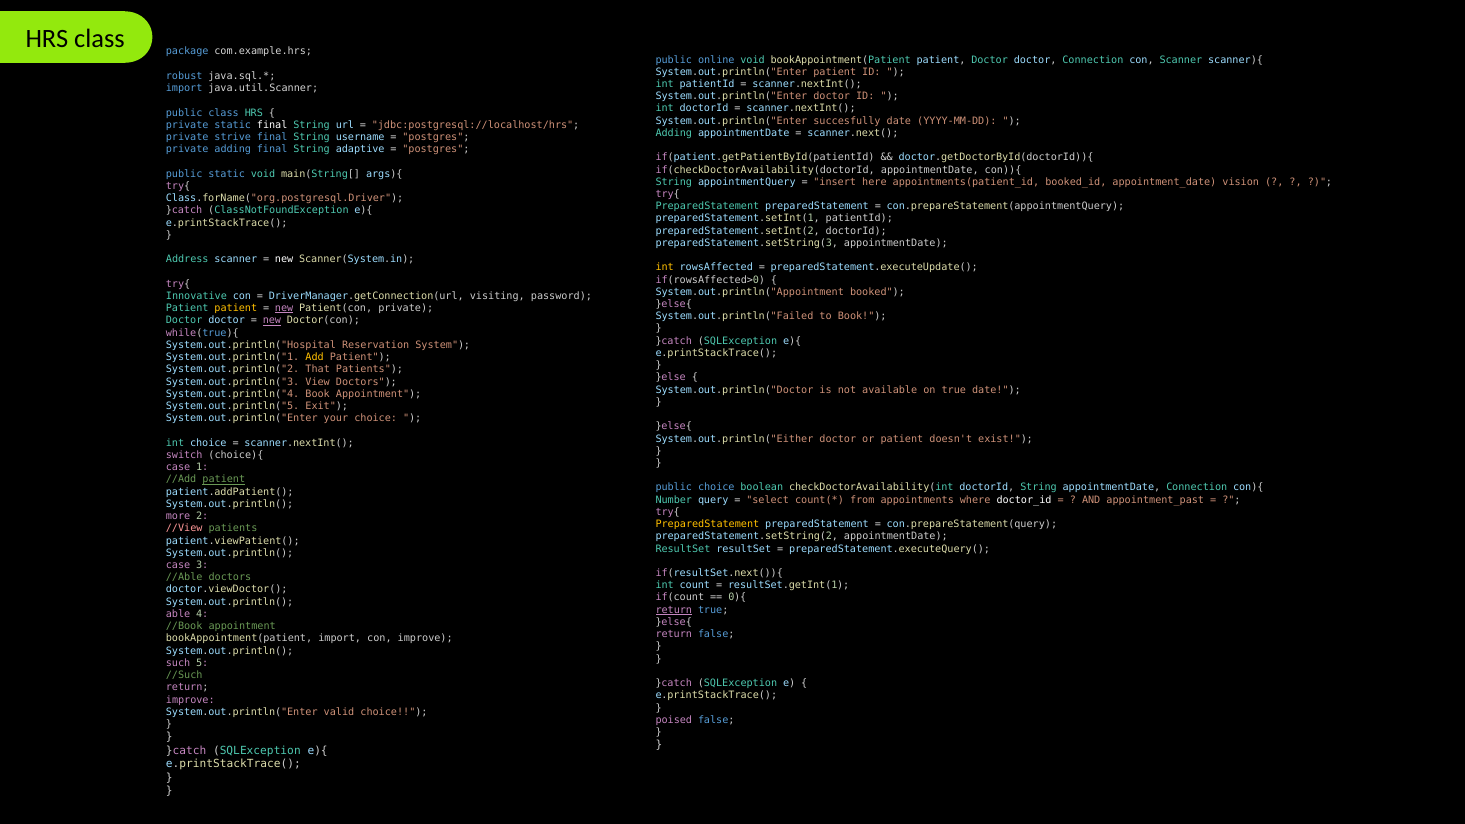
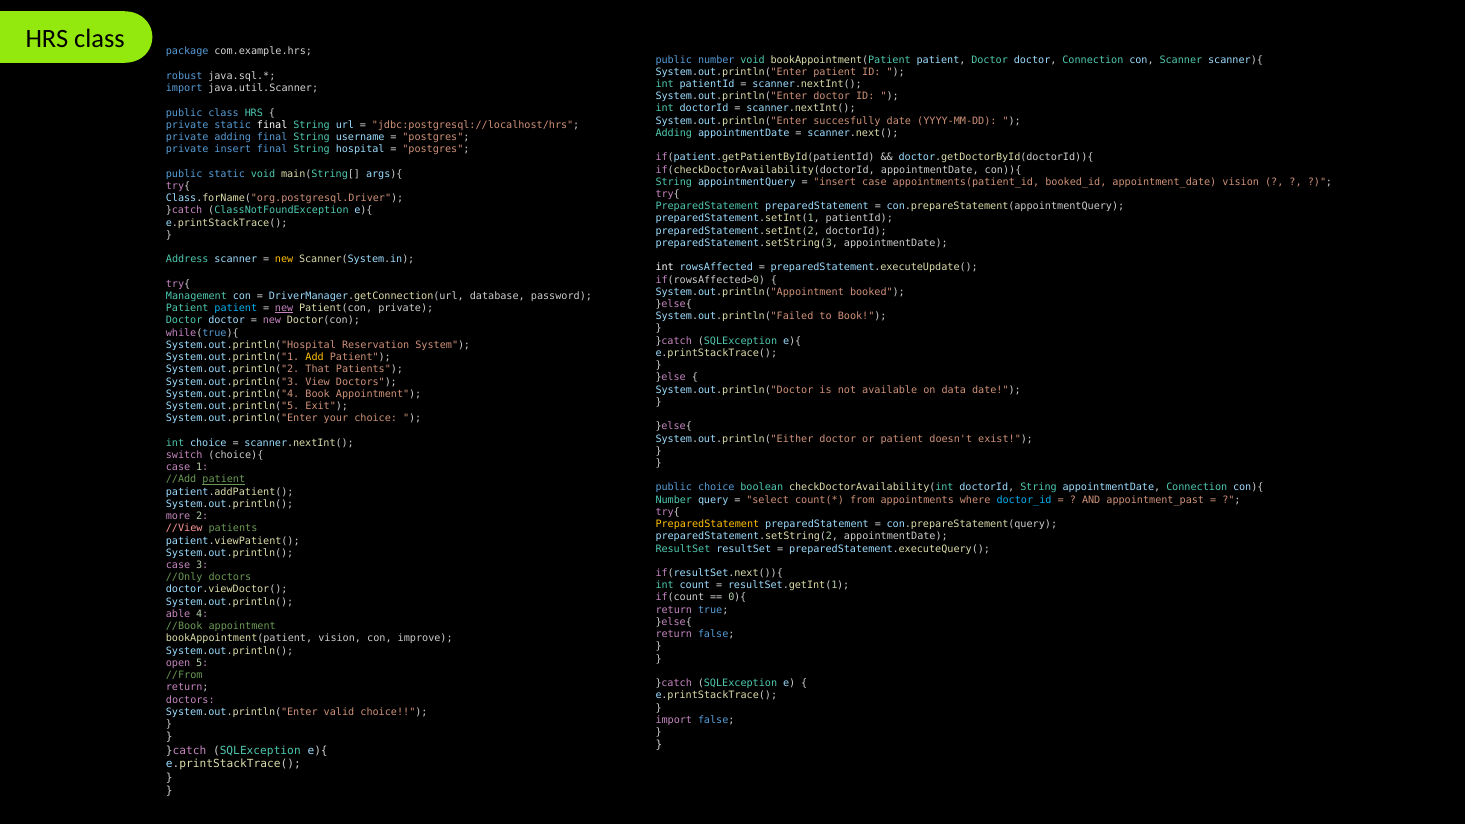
public online: online -> number (716, 60)
private strive: strive -> adding (233, 137)
private adding: adding -> insert (233, 149)
adaptive: adaptive -> hospital (360, 149)
insert here: here -> case (874, 182)
new colour: white -> yellow (284, 260)
int colour: yellow -> white (665, 268)
Innovative: Innovative -> Management (196, 296)
visiting: visiting -> database (497, 296)
patient colour: yellow -> light blue (236, 308)
new underline: present -> none (272, 321)
on true: true -> data (954, 390)
doctor_id colour: white -> light blue (1024, 500)
//Able: //Able -> //Only (184, 577)
return underline: present -> none (674, 610)
bookAppointment(patient import: import -> vision (340, 639)
such: such -> open (178, 663)
//Such: //Such -> //From (184, 675)
improve: improve -> doctors (190, 700)
poised: poised -> import (674, 720)
